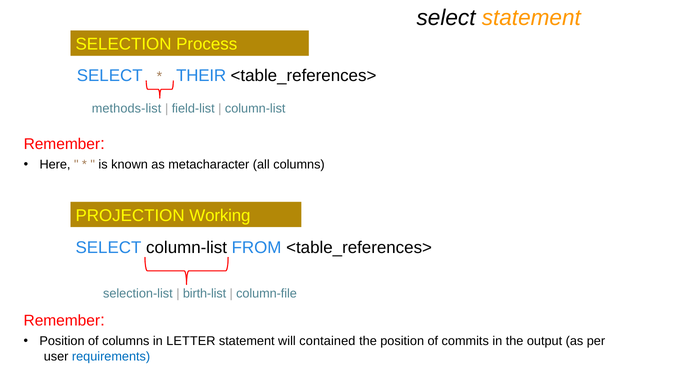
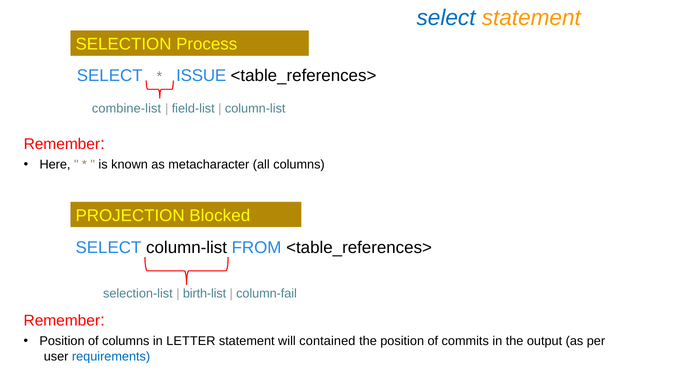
select colour: black -> blue (446, 18)
THEIR: THEIR -> ISSUE (201, 76)
methods-list: methods-list -> combine-list (127, 108)
Working: Working -> Blocked (220, 216)
column-file: column-file -> column-fail (267, 293)
